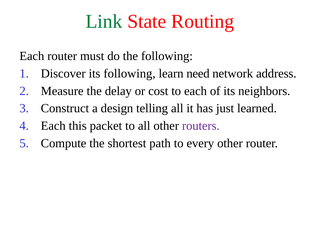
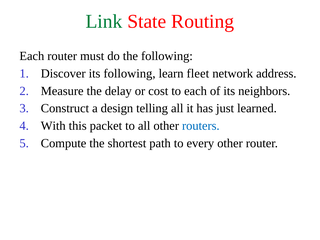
need: need -> fleet (198, 73)
Each: Each -> With (53, 126)
routers colour: purple -> blue (201, 126)
